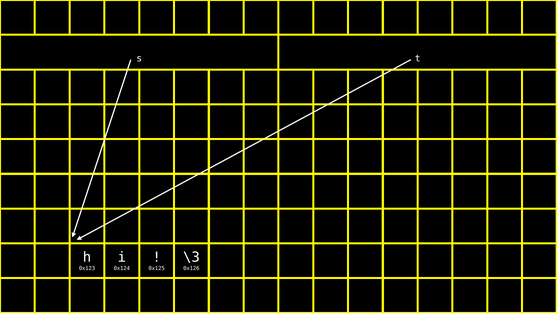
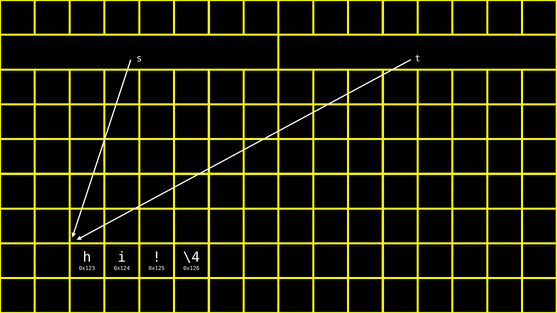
\3: \3 -> \4 (191, 257)
